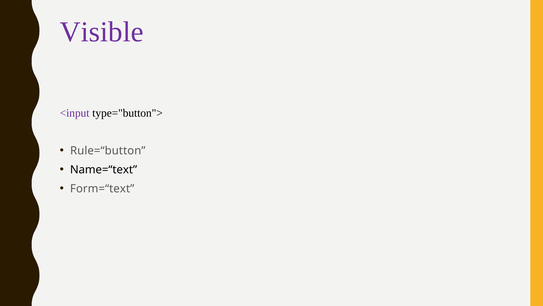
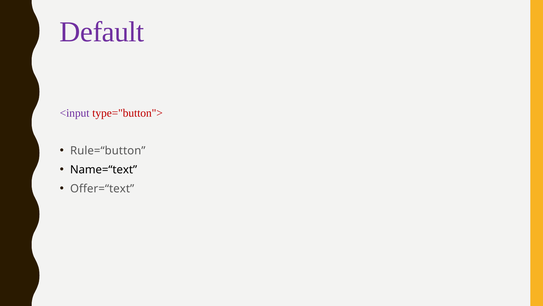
Visible: Visible -> Default (102, 32)
type="button"> colour: black -> red (128, 113)
Form=“text: Form=“text -> Offer=“text (102, 188)
